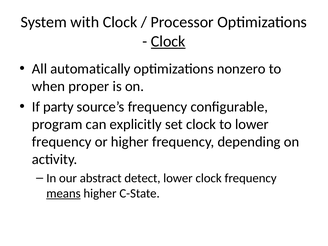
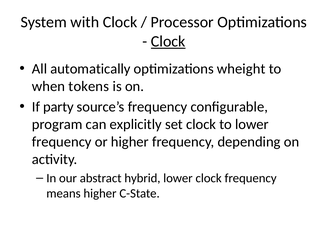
nonzero: nonzero -> wheight (241, 69)
proper: proper -> tokens (89, 86)
detect: detect -> hybrid (142, 178)
means underline: present -> none (63, 193)
